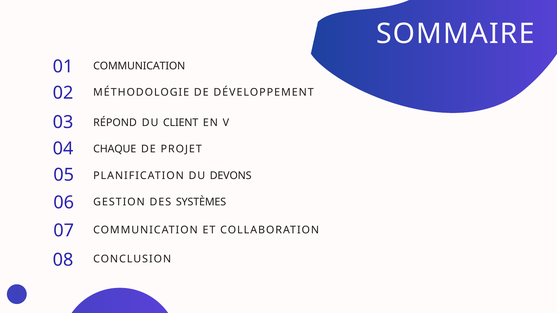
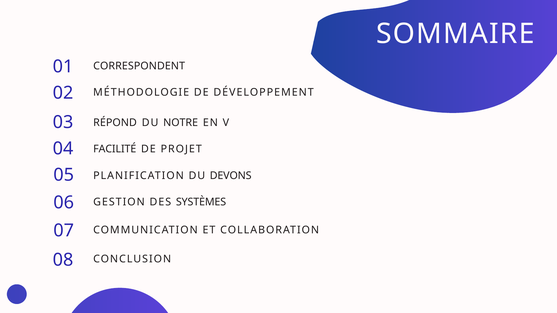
COMMUNICATION: COMMUNICATION -> CORRESPONDENT (139, 66)
CLIENT: CLIENT -> NOTRE (181, 123)
CHAQUE: CHAQUE -> FACILITÉ (115, 149)
